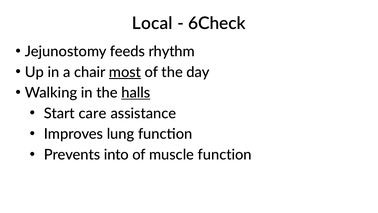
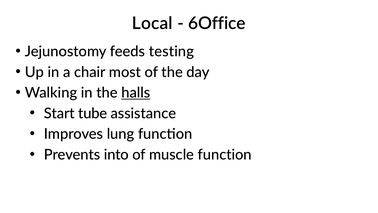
6Check: 6Check -> 6Office (217, 23)
rhythm: rhythm -> testing (171, 51)
most underline: present -> none (125, 72)
care: care -> tube (93, 113)
